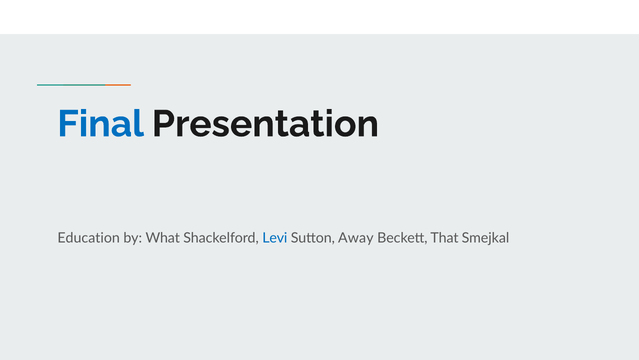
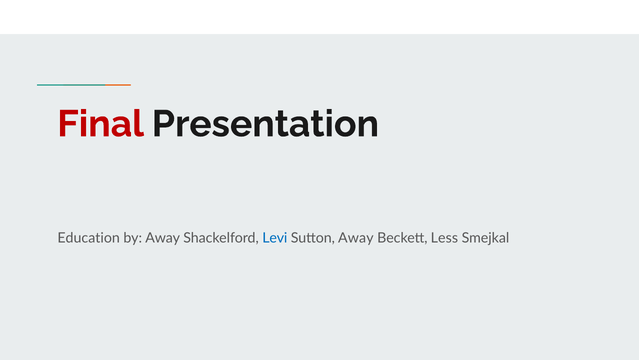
Final colour: blue -> red (101, 124)
by What: What -> Away (163, 238)
That: That -> Less (444, 238)
